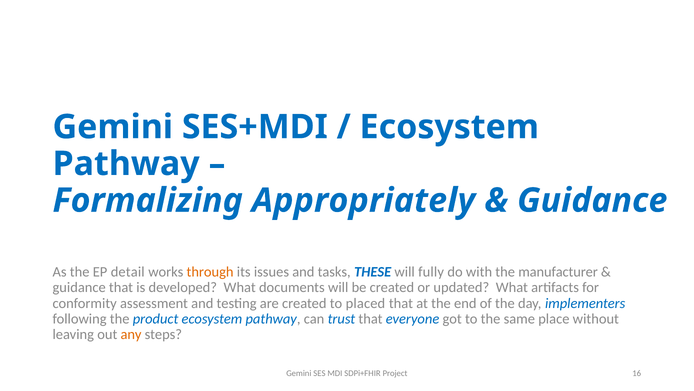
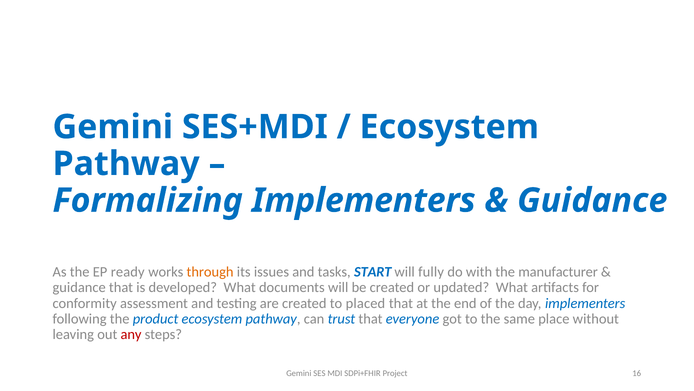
Formalizing Appropriately: Appropriately -> Implementers (364, 200)
detail: detail -> ready (128, 272)
THESE: THESE -> START (373, 272)
any colour: orange -> red (131, 334)
